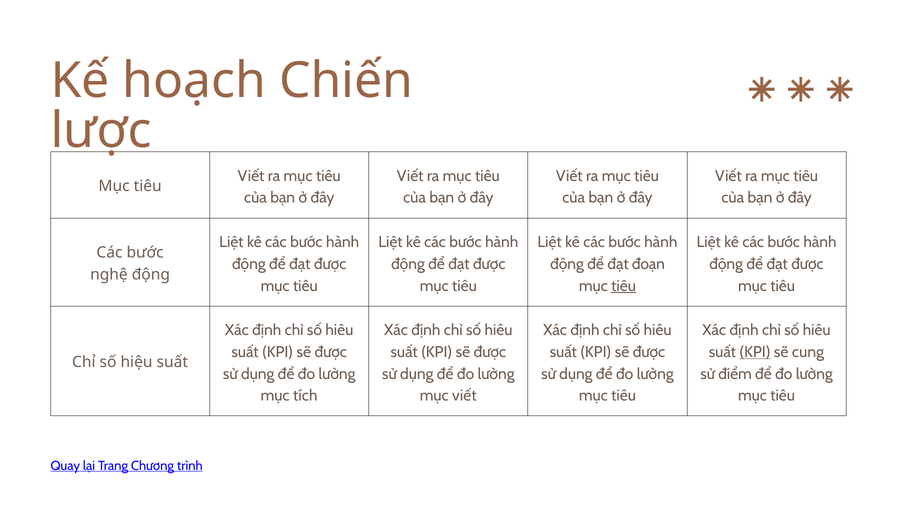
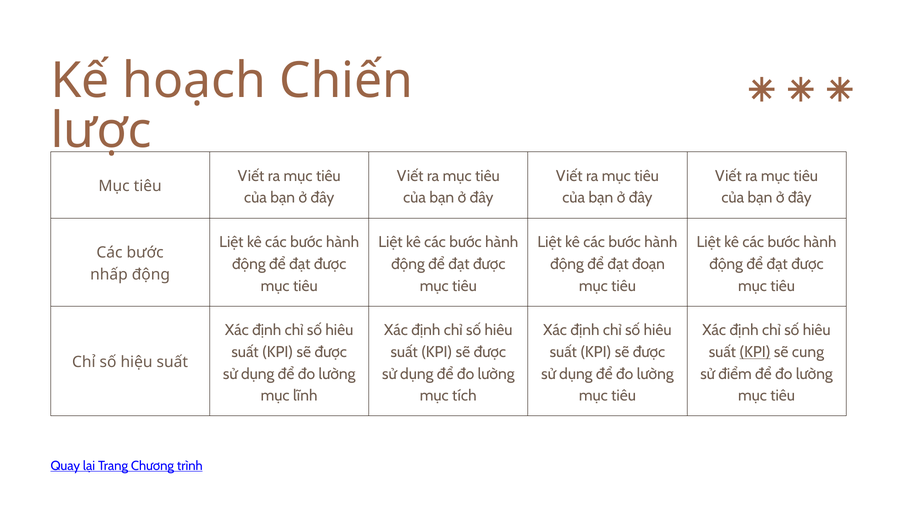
nghệ: nghệ -> nhấp (109, 274)
tiêu underline: present -> none (624, 286)
tích: tích -> lĩnh (305, 396)
mục viết: viết -> tích (464, 396)
